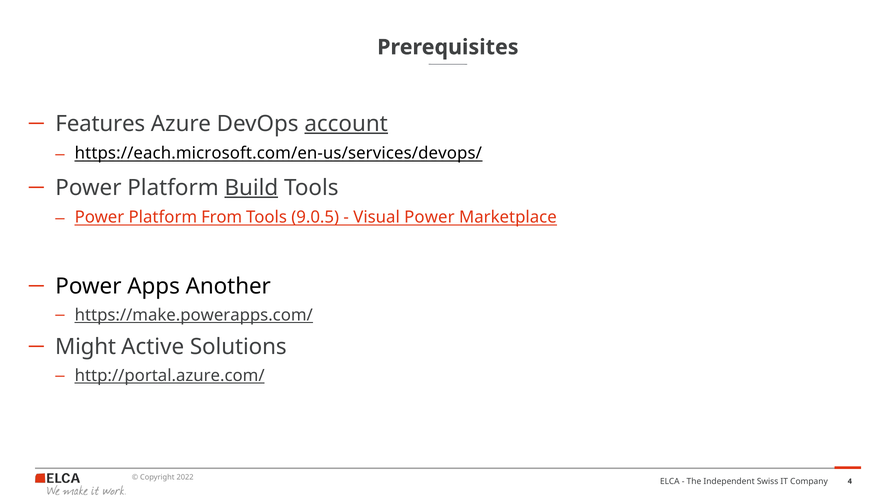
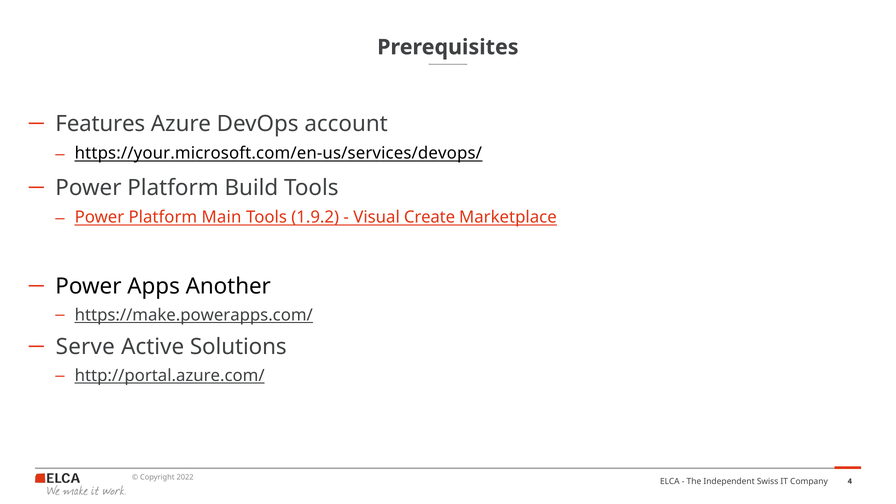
account underline: present -> none (346, 124)
https://each.microsoft.com/en-us/services/devops/: https://each.microsoft.com/en-us/services/devops/ -> https://your.microsoft.com/en-us/services/devops/ (278, 153)
Build underline: present -> none (251, 188)
From: From -> Main (221, 217)
9.0.5: 9.0.5 -> 1.9.2 (315, 217)
Visual Power: Power -> Create (430, 217)
Might: Might -> Serve (85, 347)
